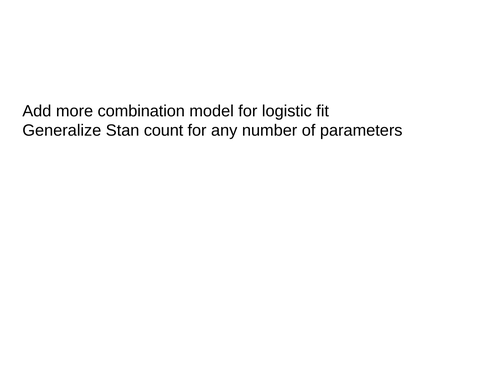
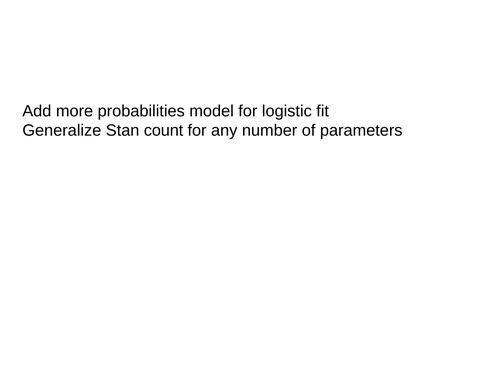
combination: combination -> probabilities (141, 111)
